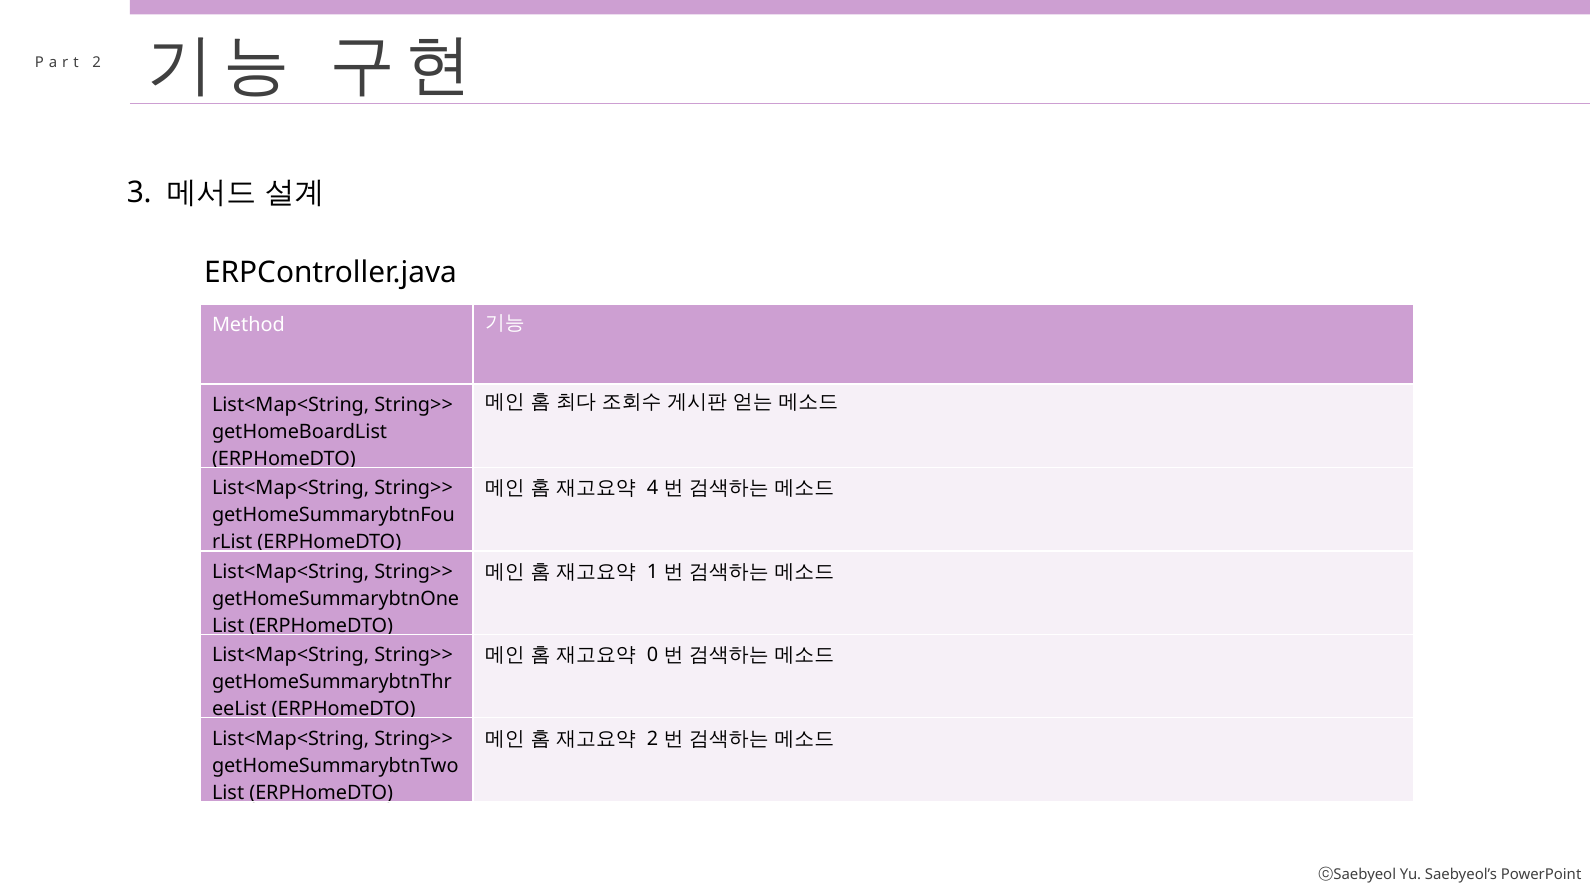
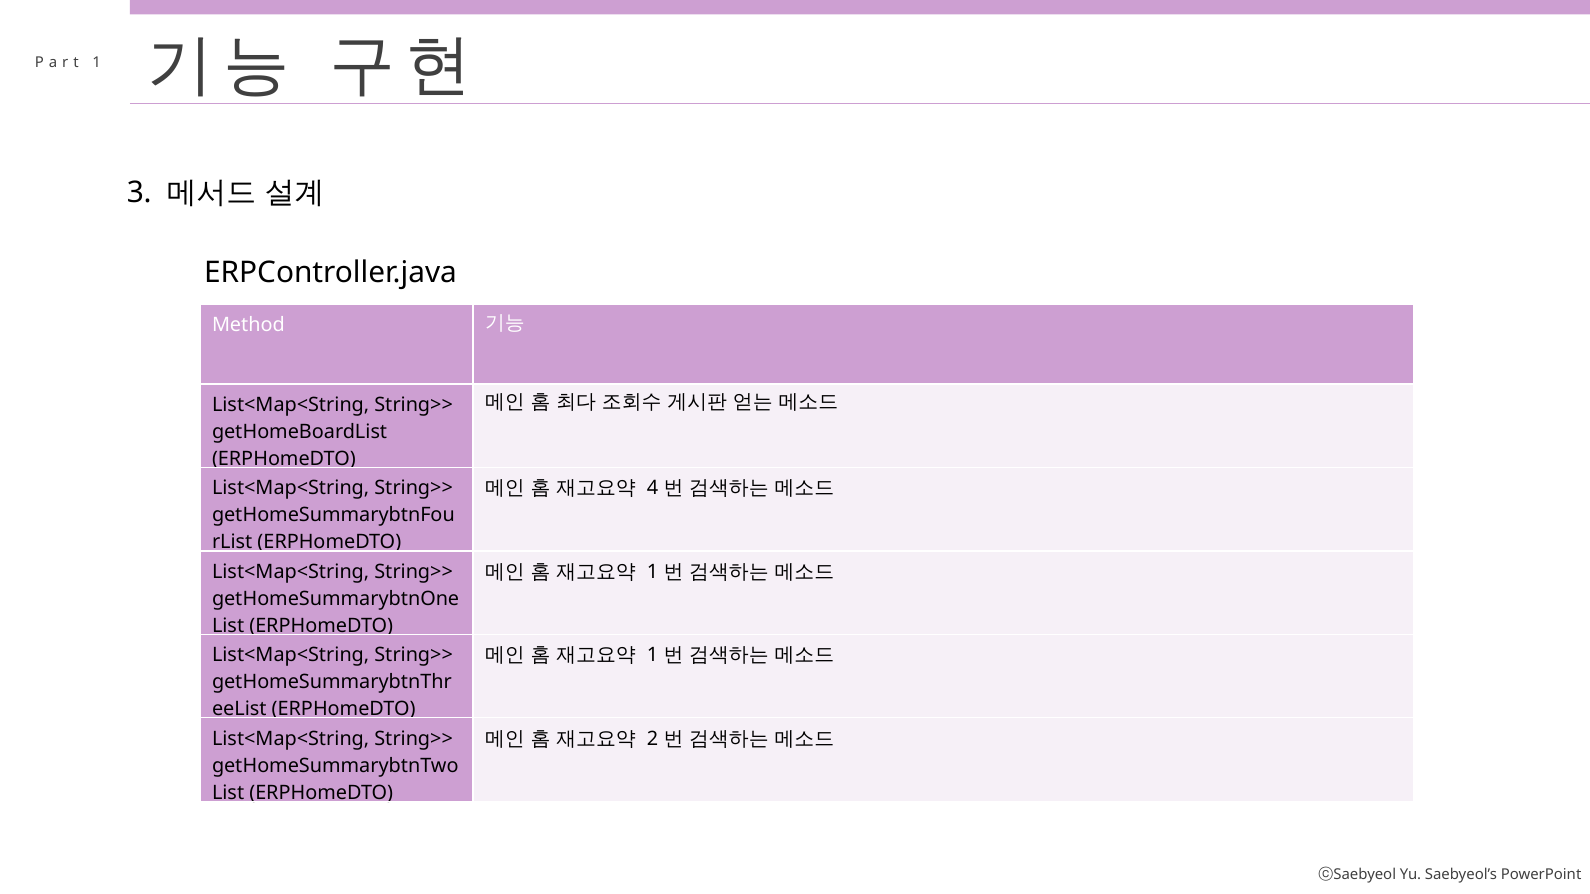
2: 2 -> 1 (97, 63)
0: 0 -> 1 (653, 655)
